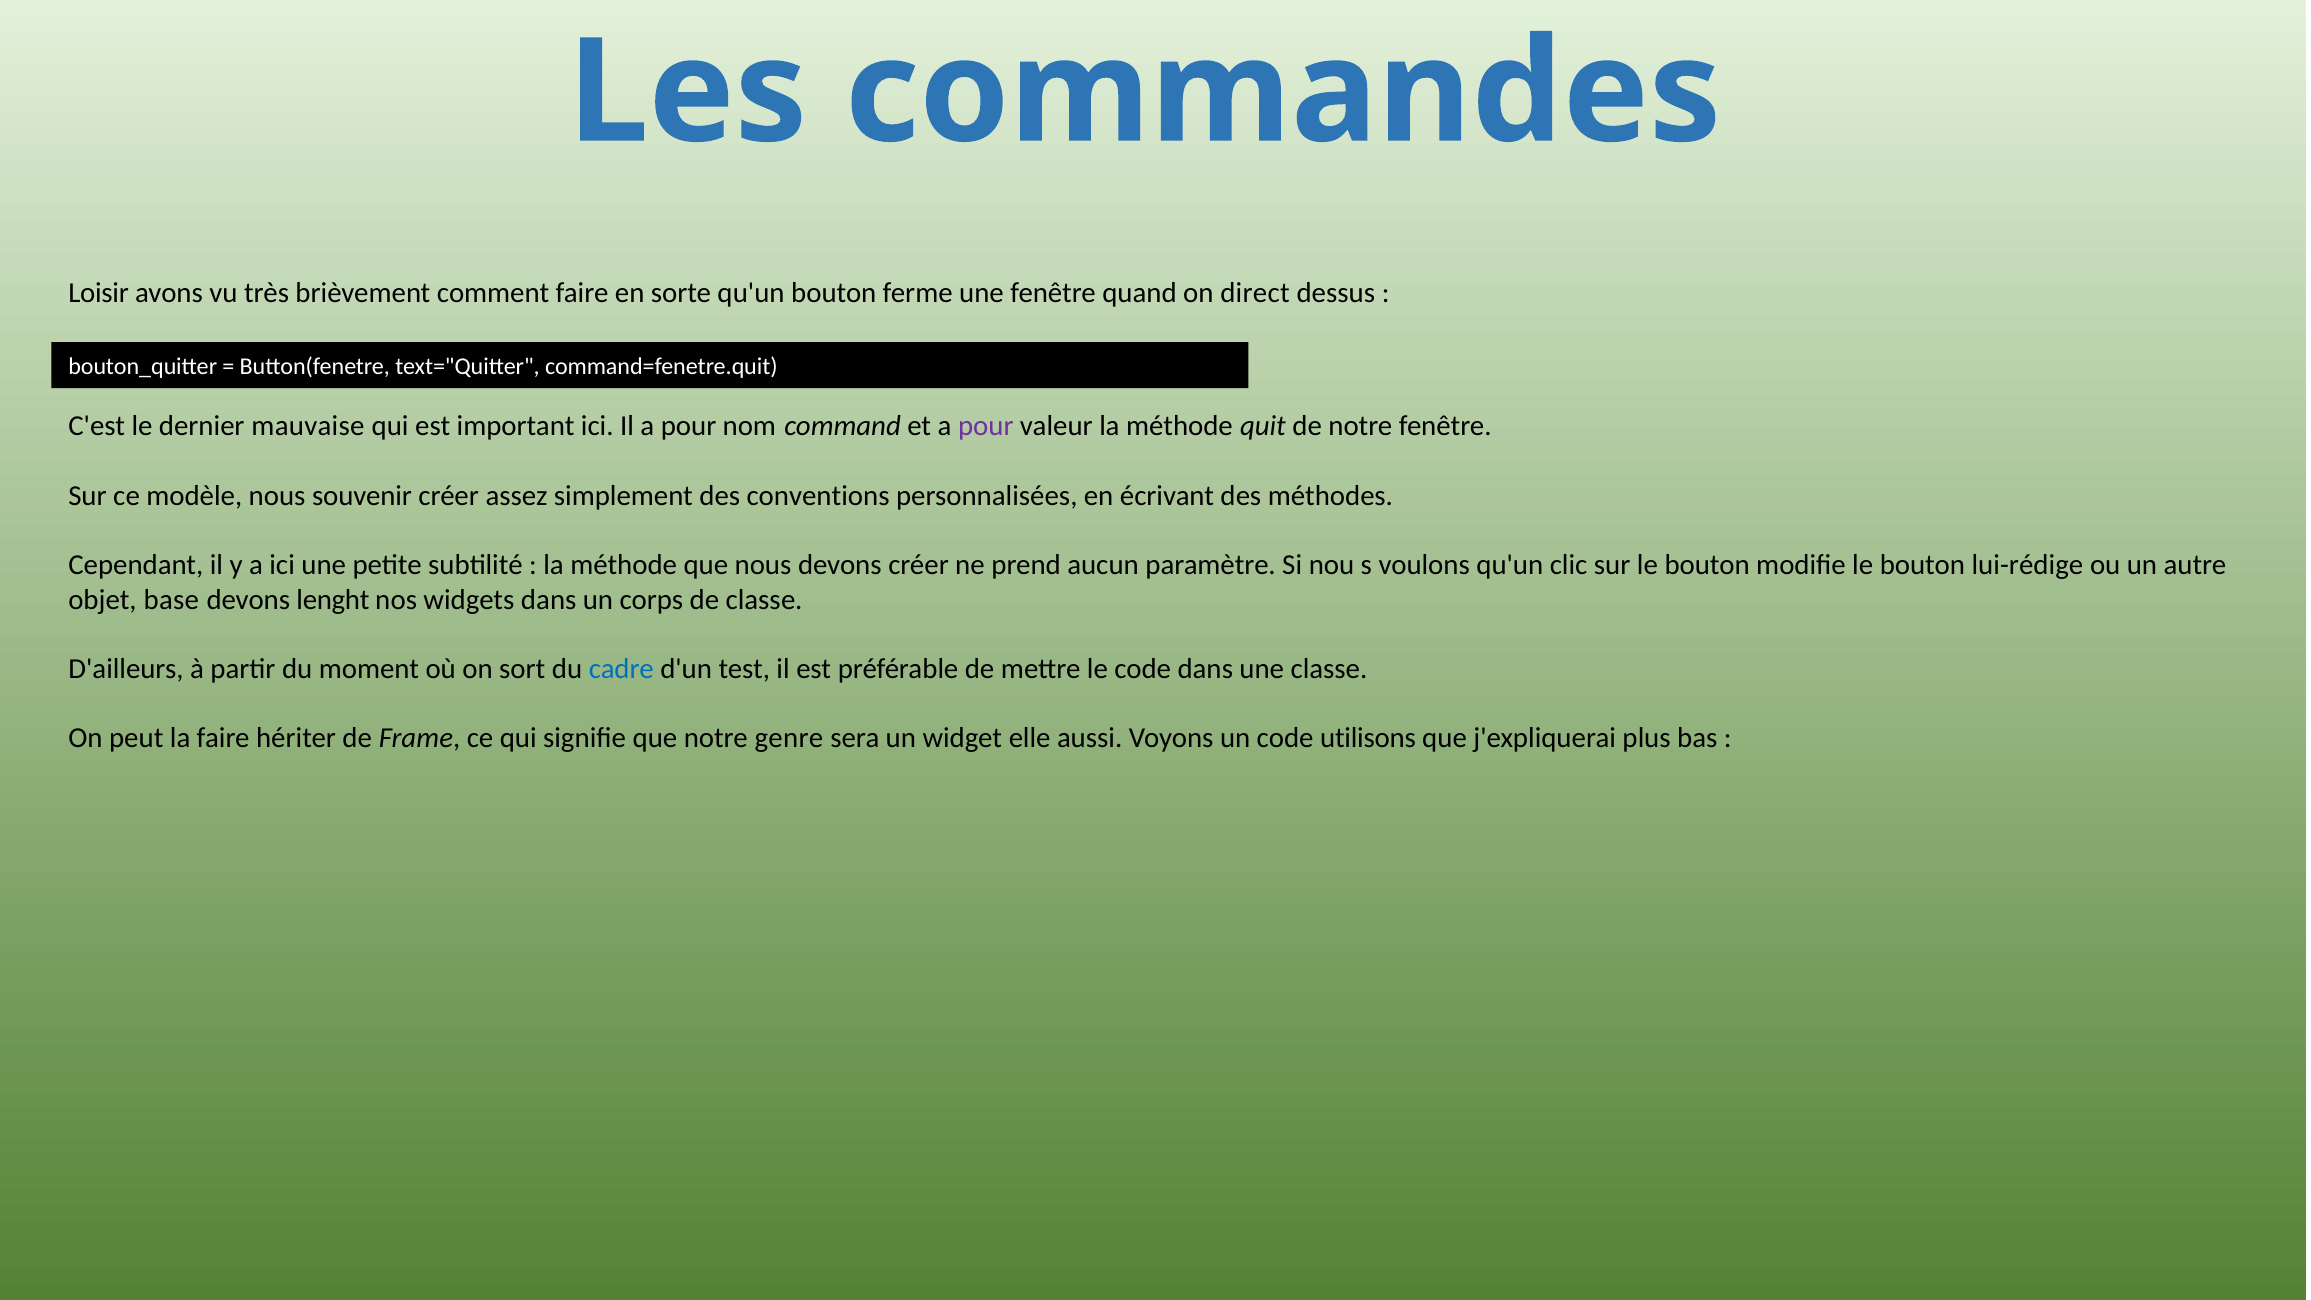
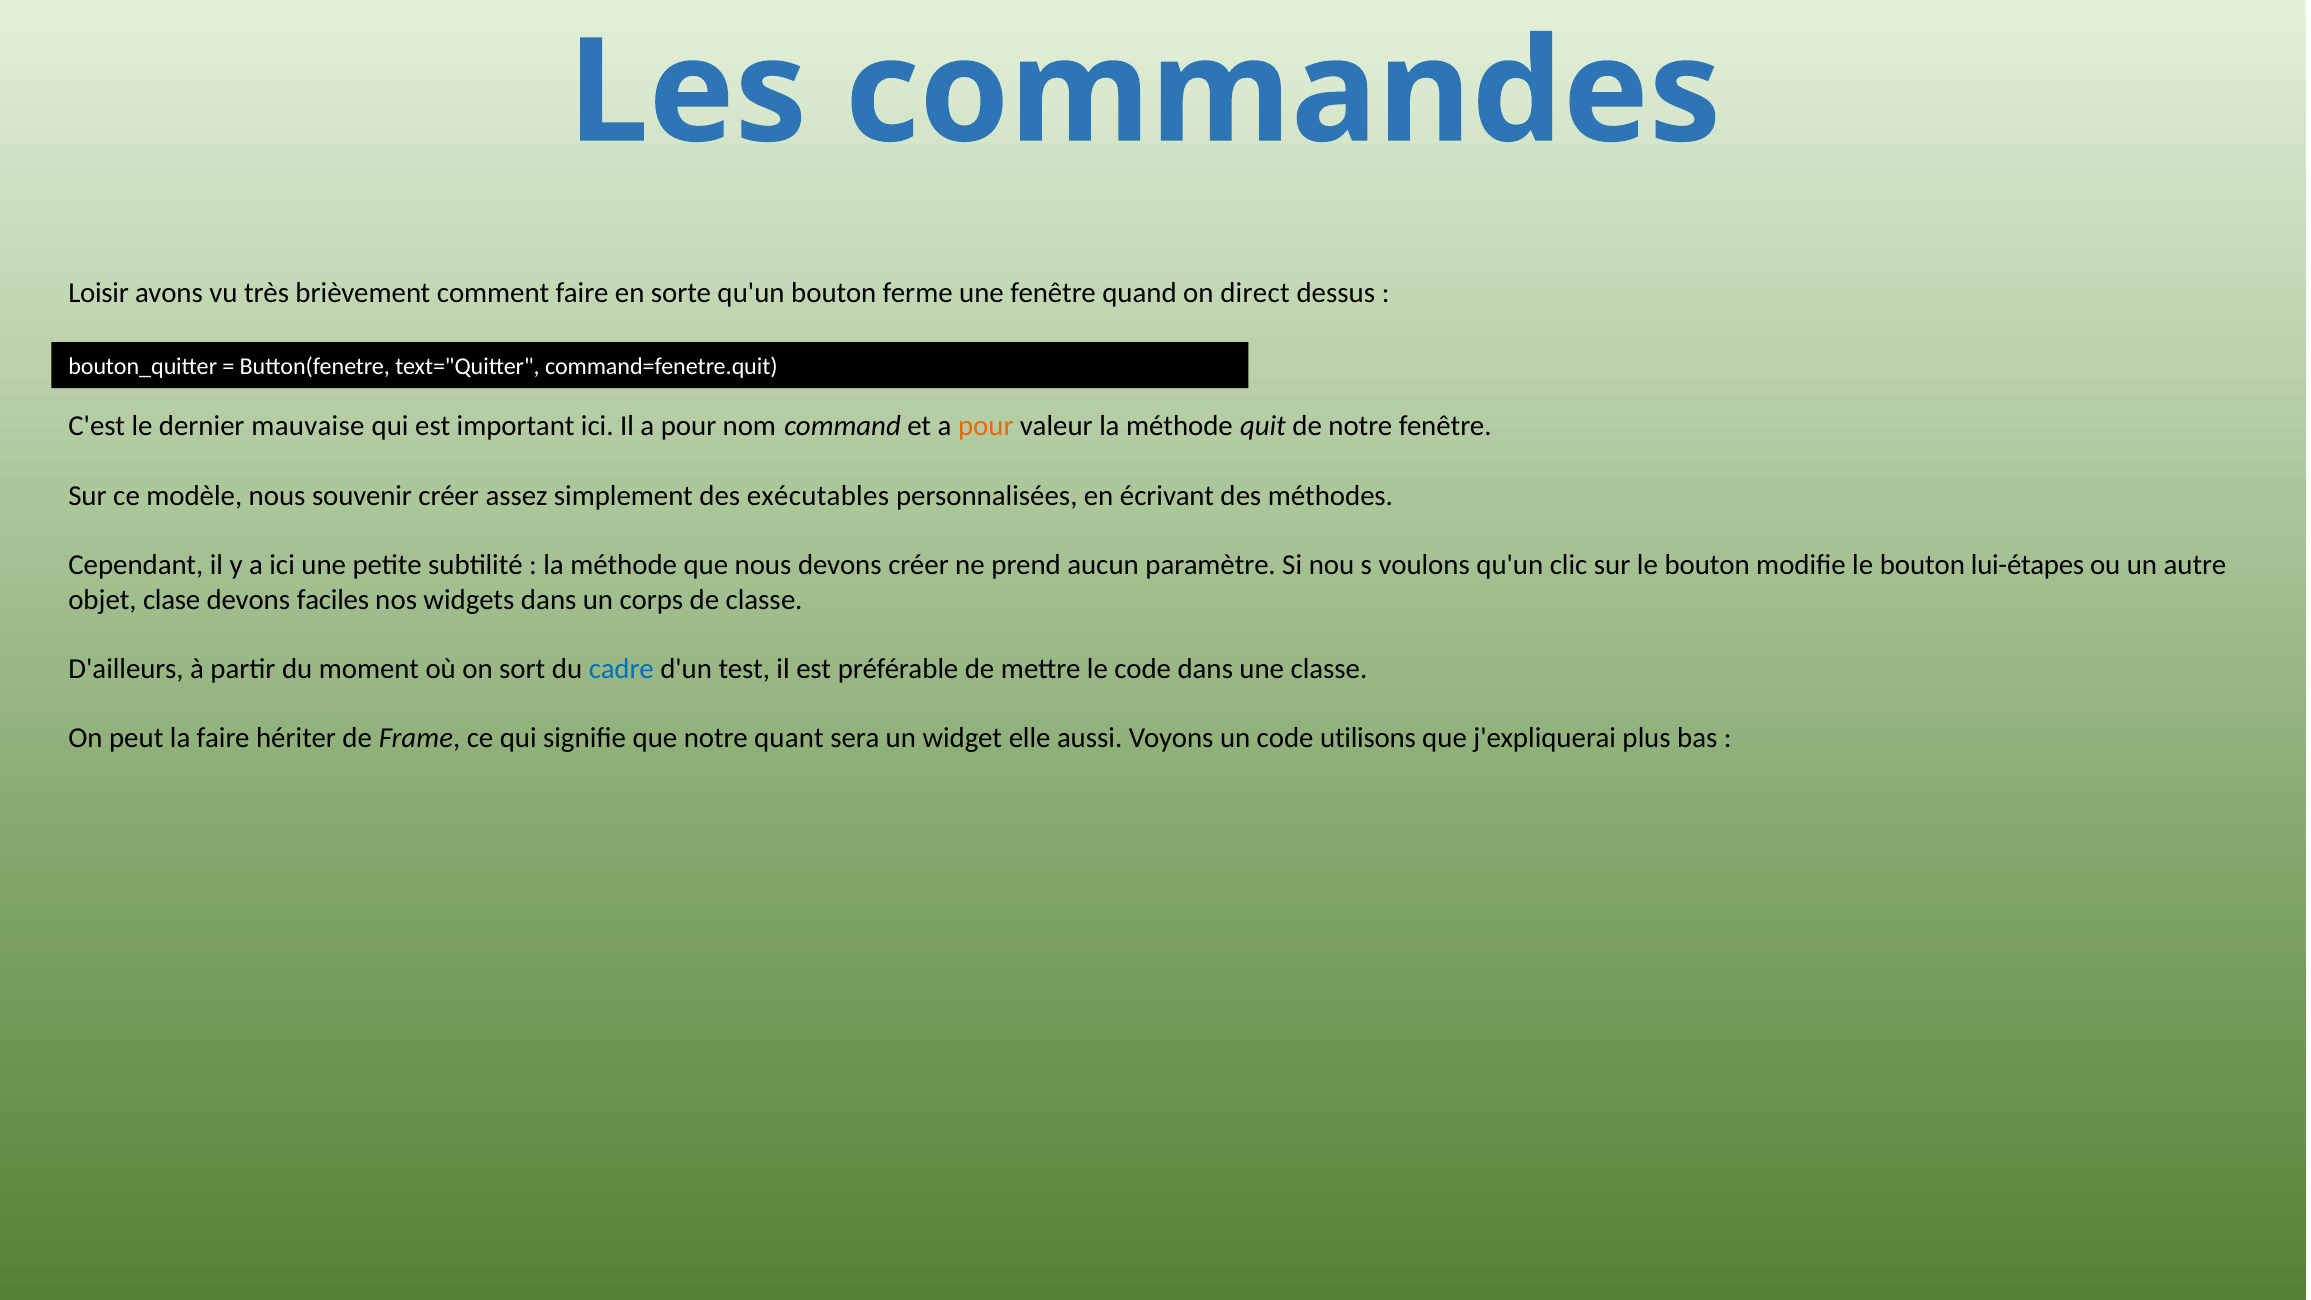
pour colour: purple -> orange (986, 426)
conventions: conventions -> exécutables (818, 496)
lui-rédige: lui-rédige -> lui-étapes (2028, 565)
base: base -> clase (172, 600)
lenght: lenght -> faciles (333, 600)
genre: genre -> quant (789, 738)
